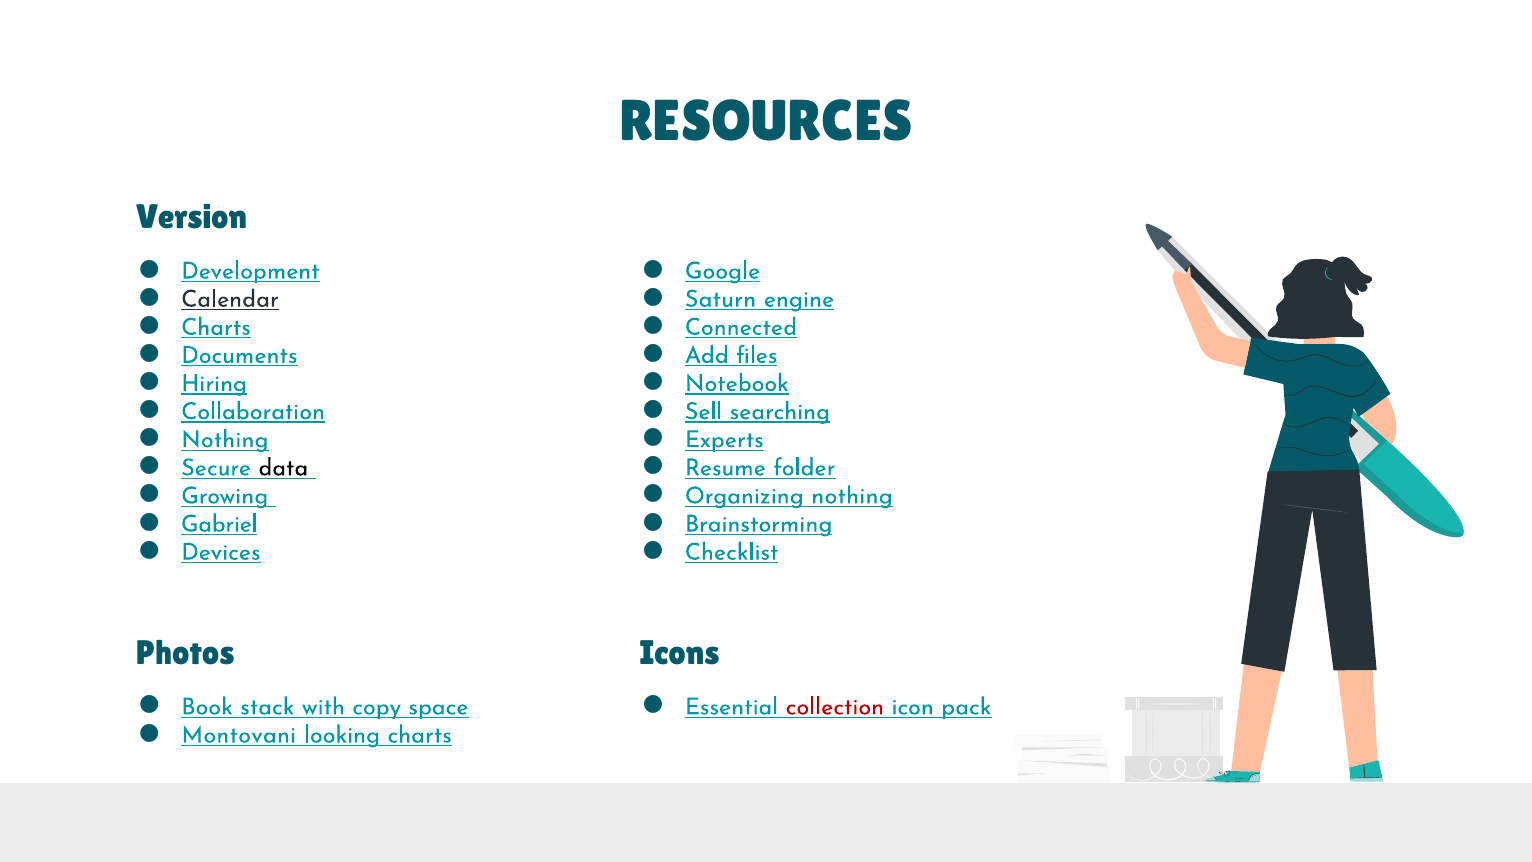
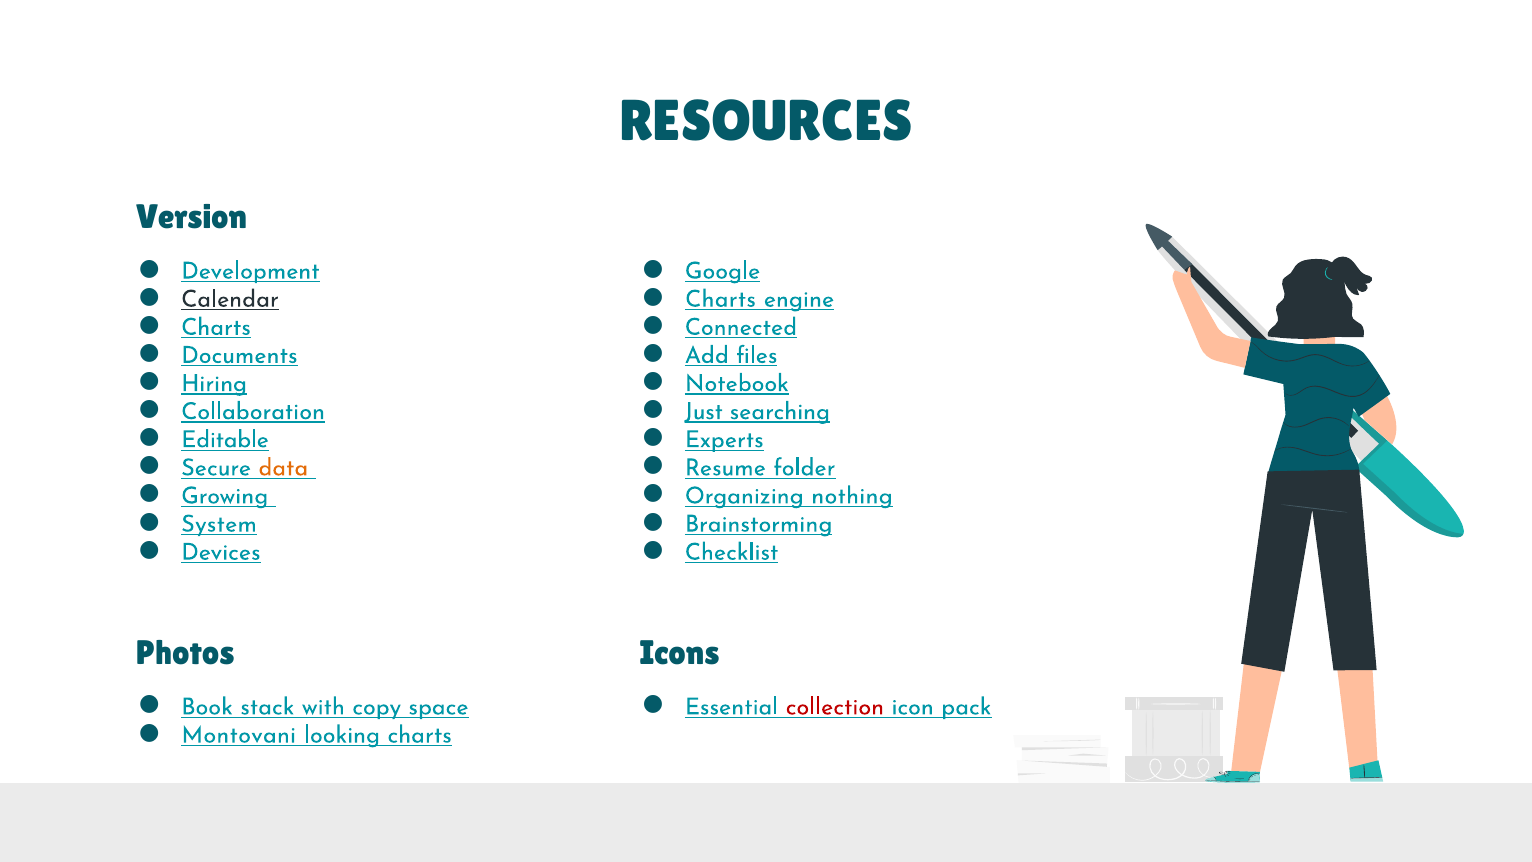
Saturn: Saturn -> Charts (721, 299)
Sell: Sell -> Just (704, 411)
Nothing: Nothing -> Editable (225, 439)
data colour: black -> orange (283, 468)
Gabriel: Gabriel -> System (219, 524)
